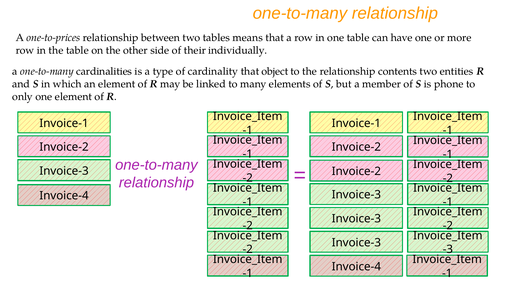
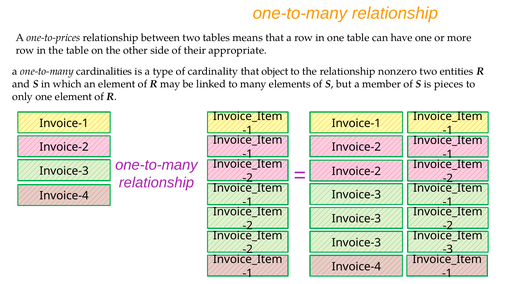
individually: individually -> appropriate (238, 50)
contents: contents -> nonzero (398, 71)
phone: phone -> pieces (449, 84)
